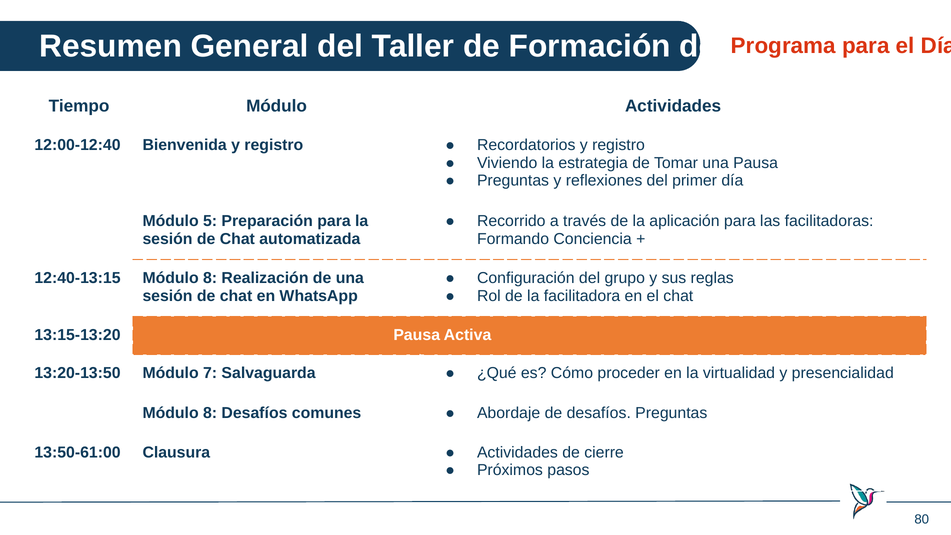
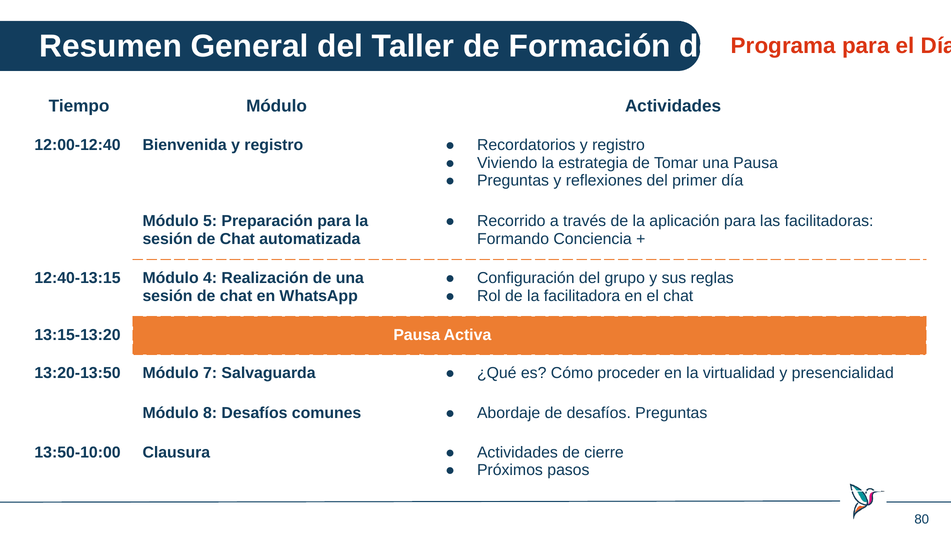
12:40-13:15 Módulo 8: 8 -> 4 (210, 278)
13:50-61:00: 13:50-61:00 -> 13:50-10:00 (78, 452)
